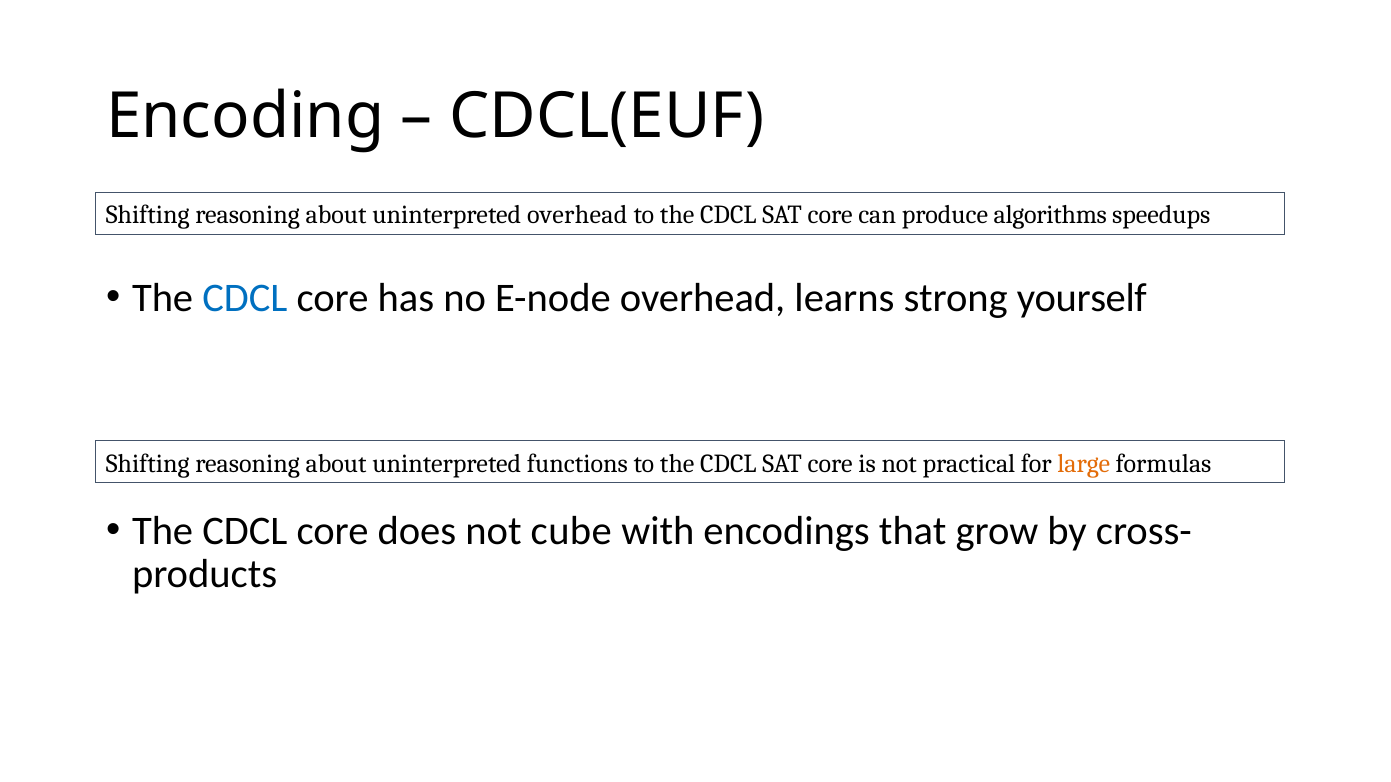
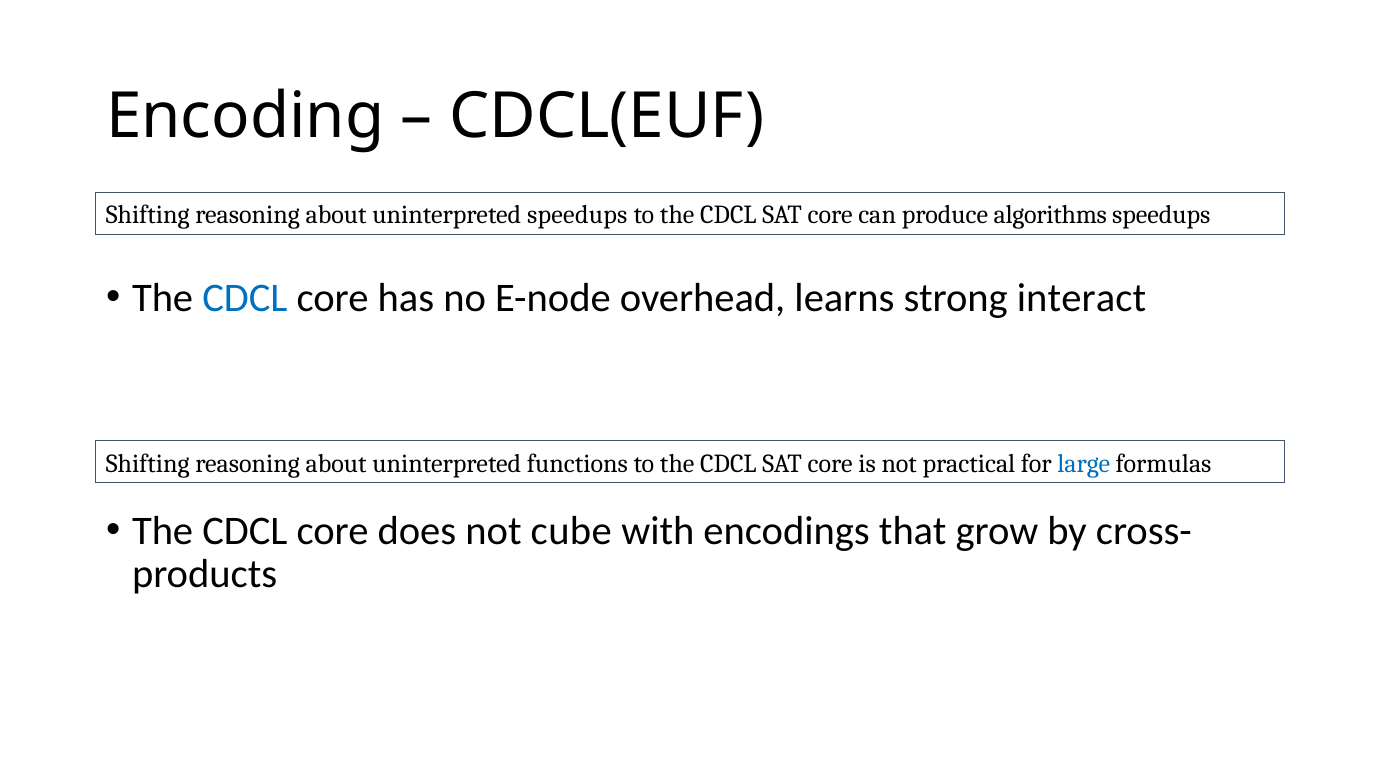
uninterpreted overhead: overhead -> speedups (577, 215)
yourself: yourself -> interact (1082, 298)
large colour: orange -> blue (1084, 464)
